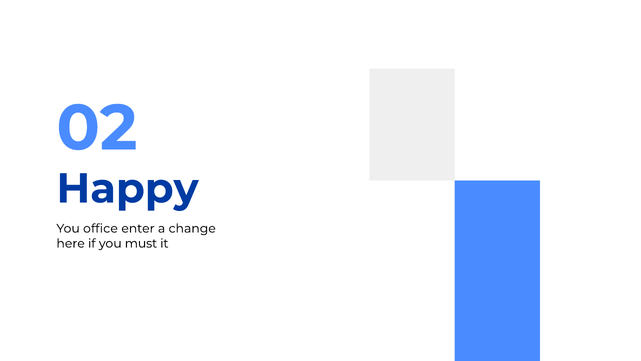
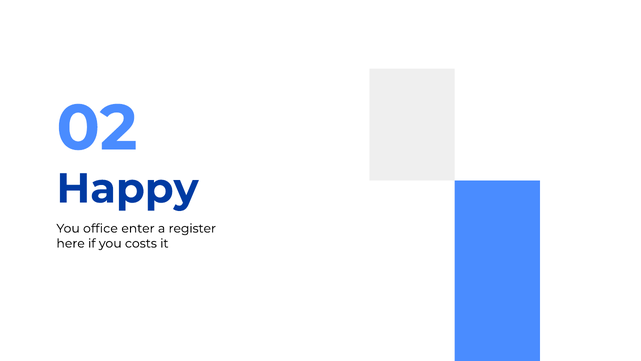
change: change -> register (192, 228)
must: must -> costs (141, 243)
